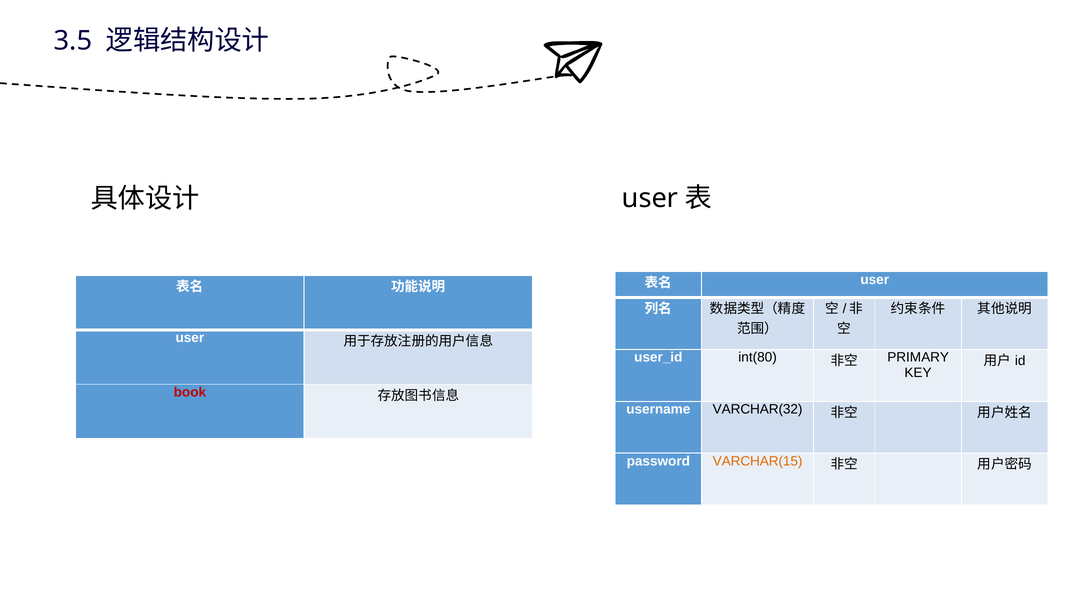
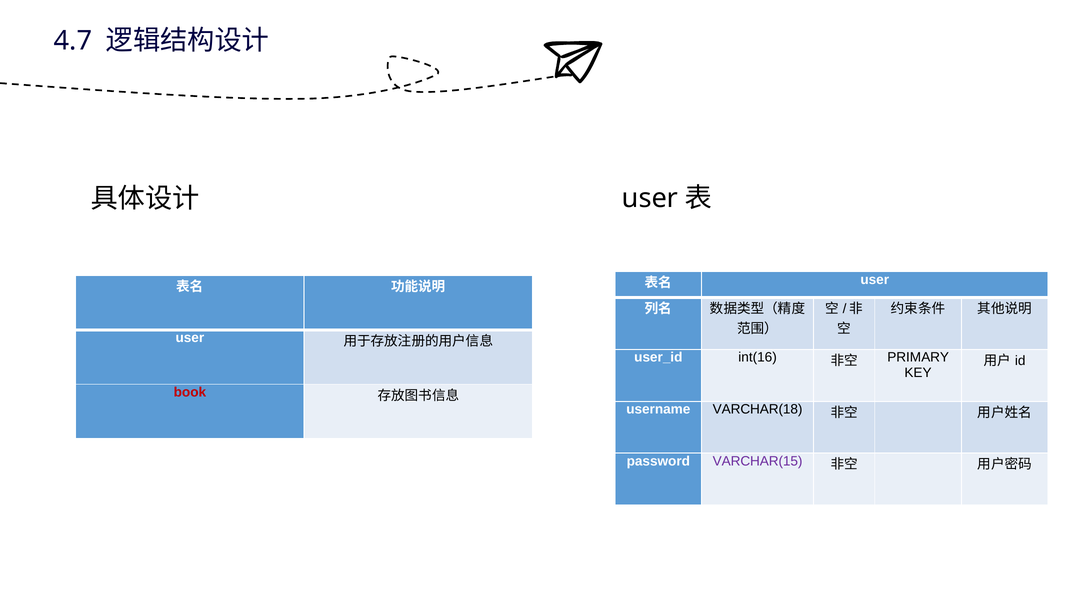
3.5: 3.5 -> 4.7 (73, 41)
int(80: int(80 -> int(16 (758, 358)
VARCHAR(32: VARCHAR(32 -> VARCHAR(18 (758, 410)
VARCHAR(15 colour: orange -> purple (758, 461)
